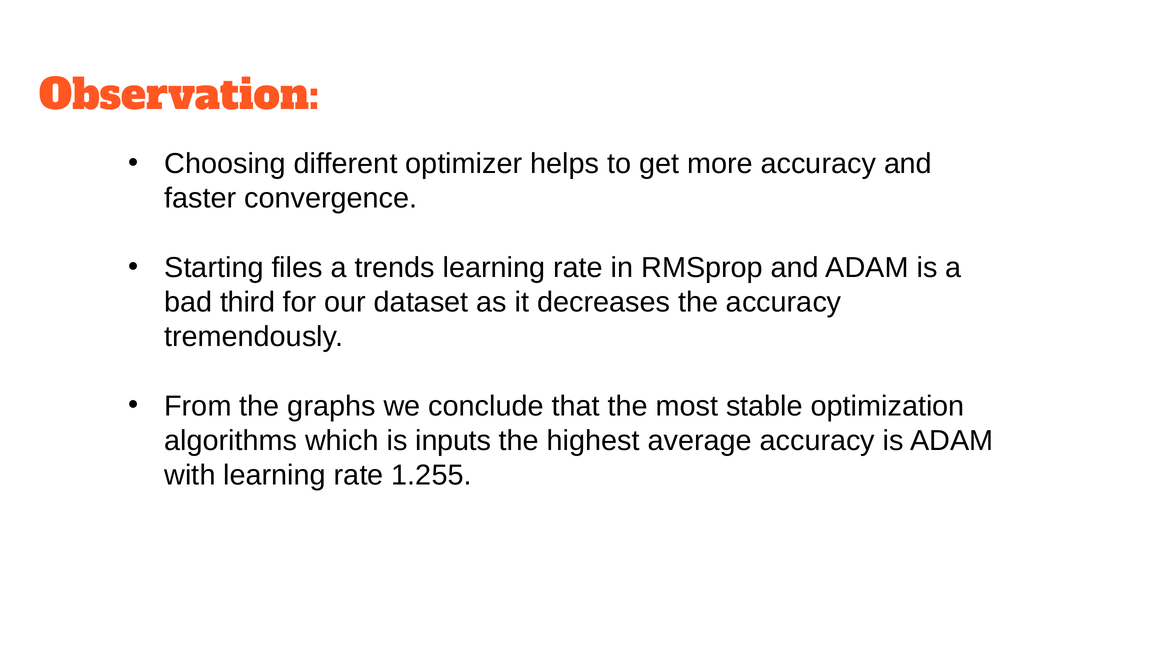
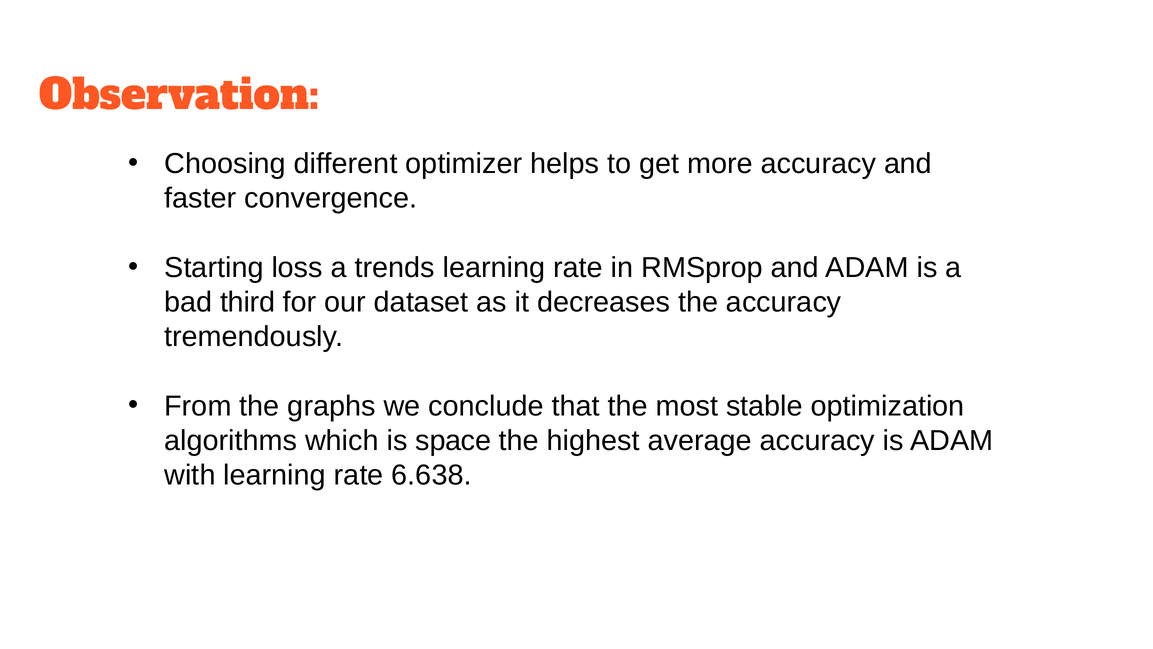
files: files -> loss (297, 267)
inputs: inputs -> space (453, 440)
1.255: 1.255 -> 6.638 (432, 475)
